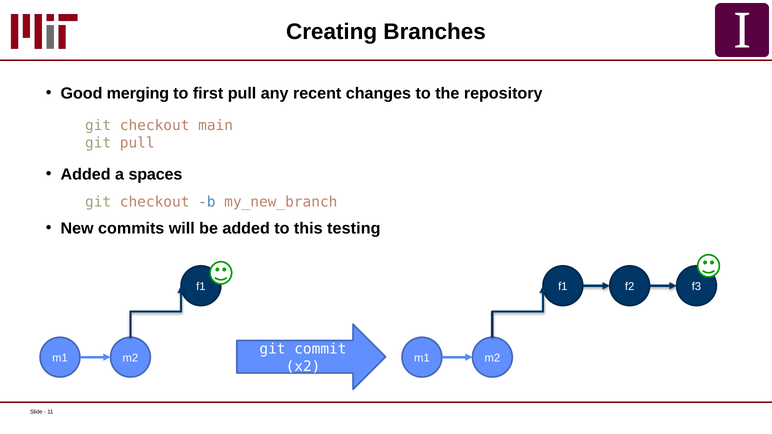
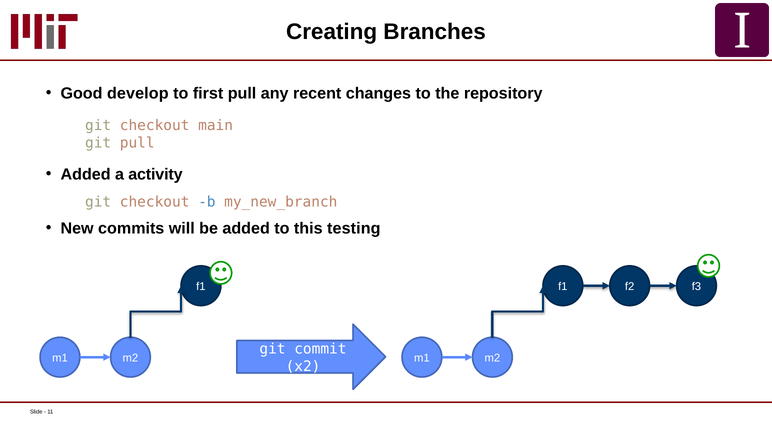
merging: merging -> develop (138, 93)
spaces: spaces -> activity (155, 174)
